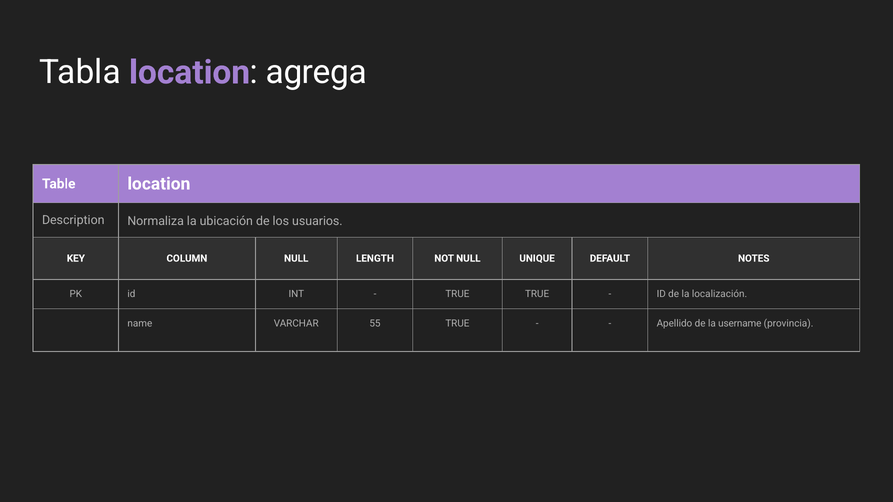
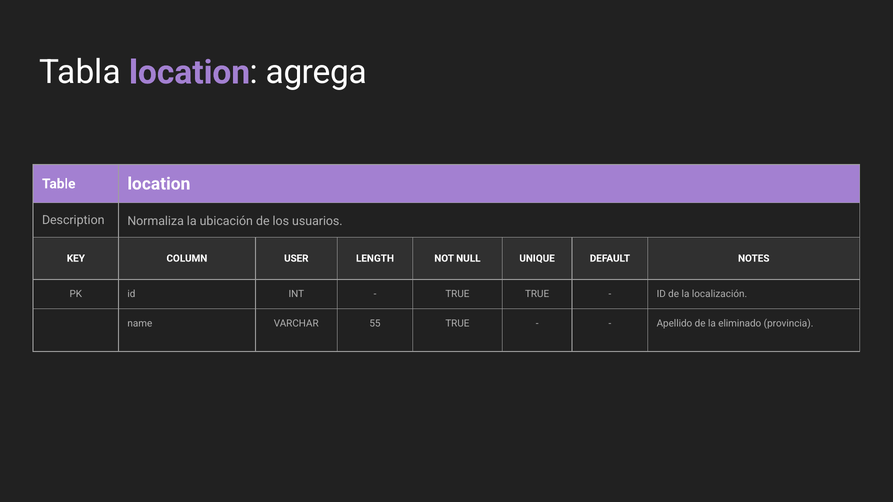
COLUMN NULL: NULL -> USER (296, 259)
username: username -> eliminado (740, 324)
